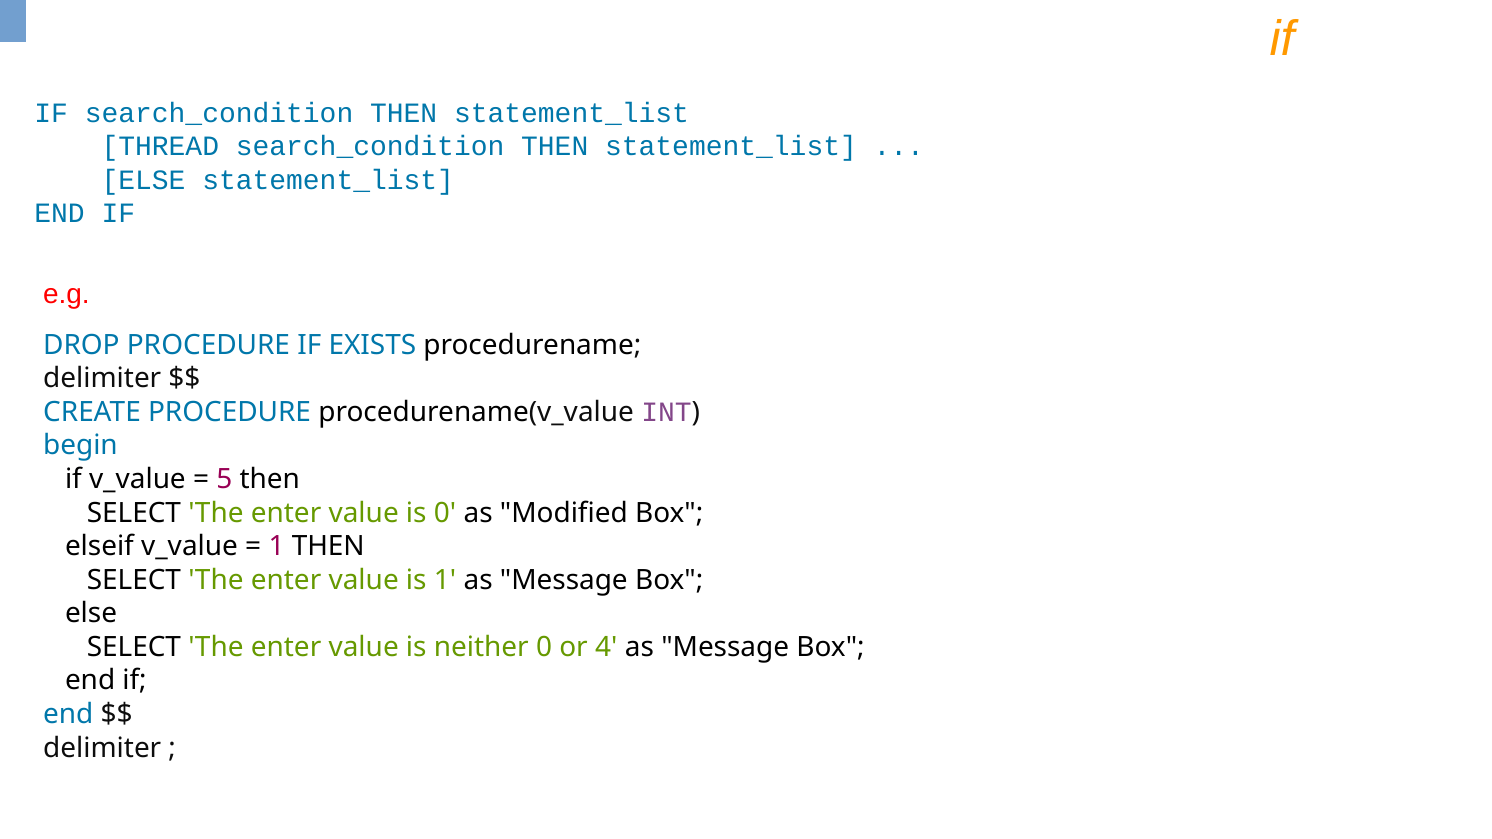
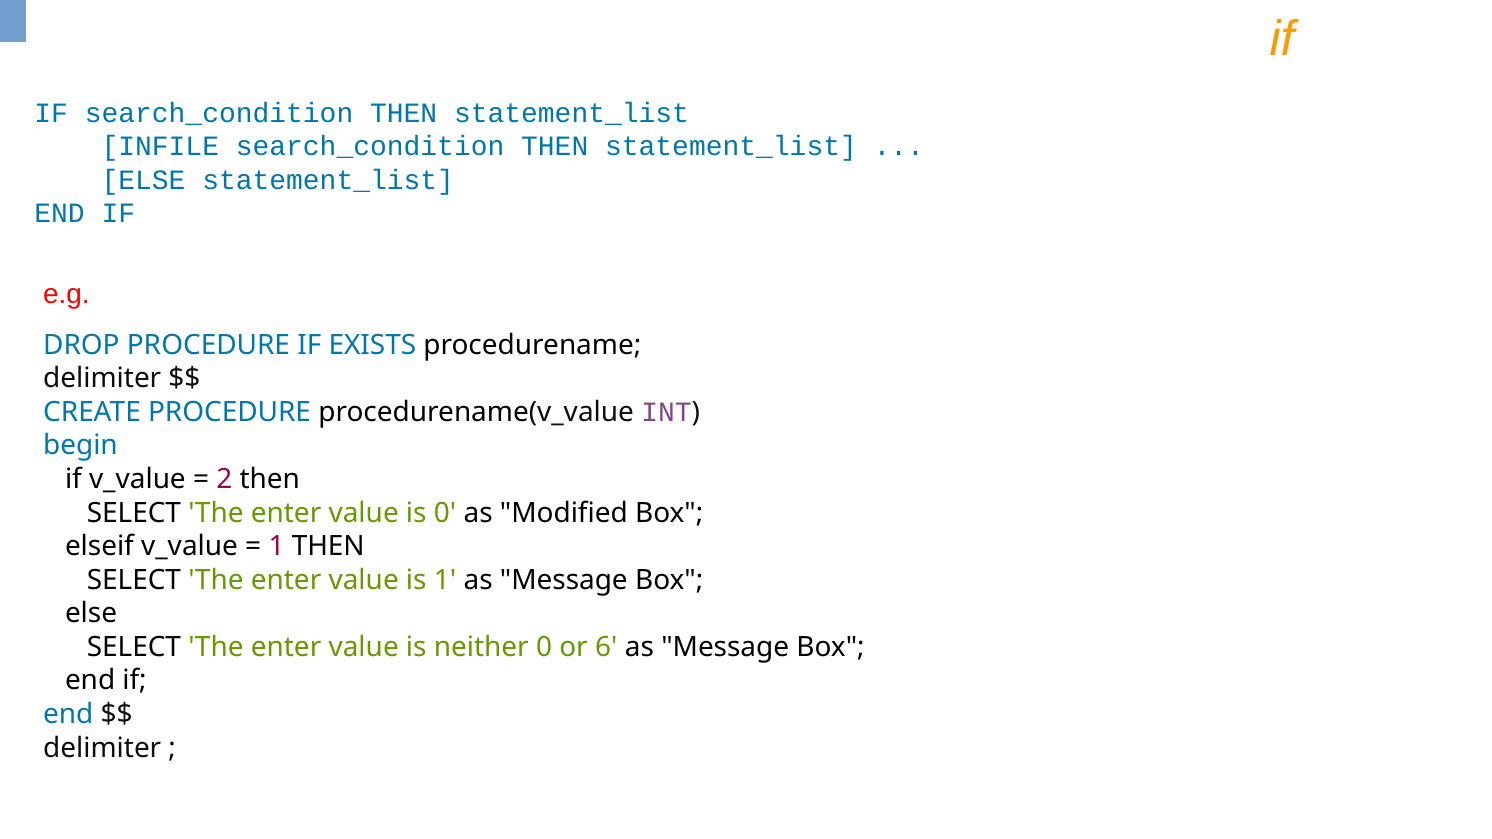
THREAD: THREAD -> INFILE (160, 147)
5: 5 -> 2 (224, 479)
4: 4 -> 6 (606, 647)
